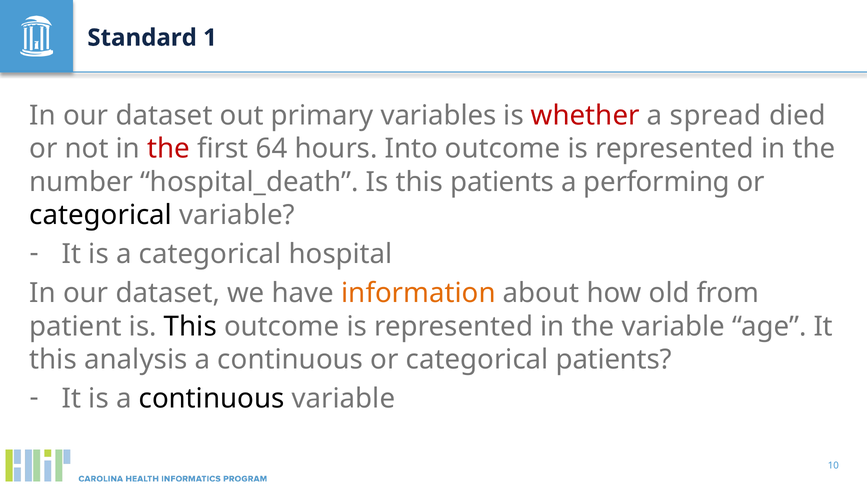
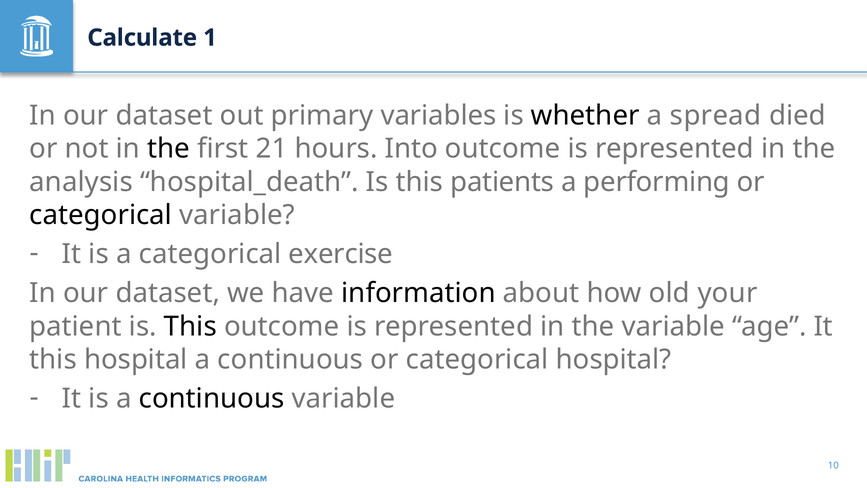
Standard: Standard -> Calculate (142, 38)
whether colour: red -> black (585, 115)
the colour: red -> black (169, 149)
64: 64 -> 21 (272, 149)
number: number -> analysis (81, 182)
hospital: hospital -> exercise (341, 254)
information colour: orange -> black (419, 293)
from: from -> your (728, 293)
this analysis: analysis -> hospital (136, 359)
categorical patients: patients -> hospital (614, 359)
